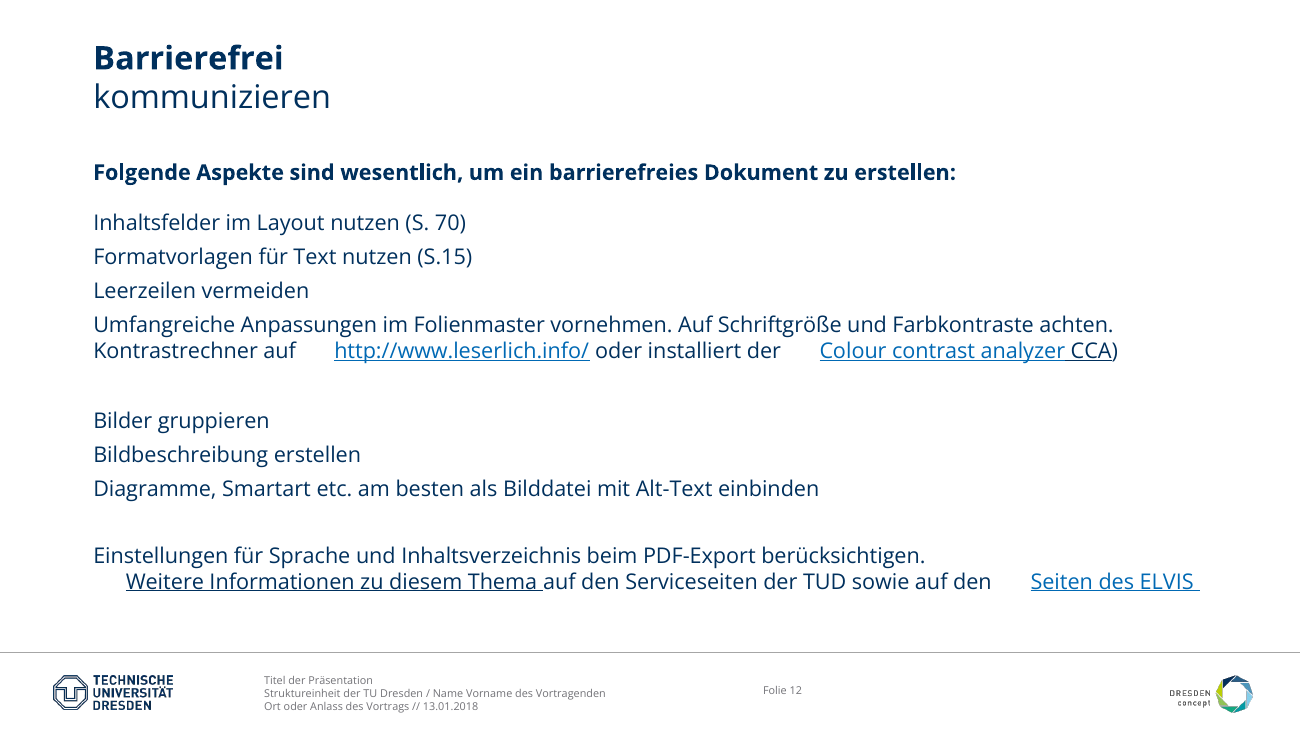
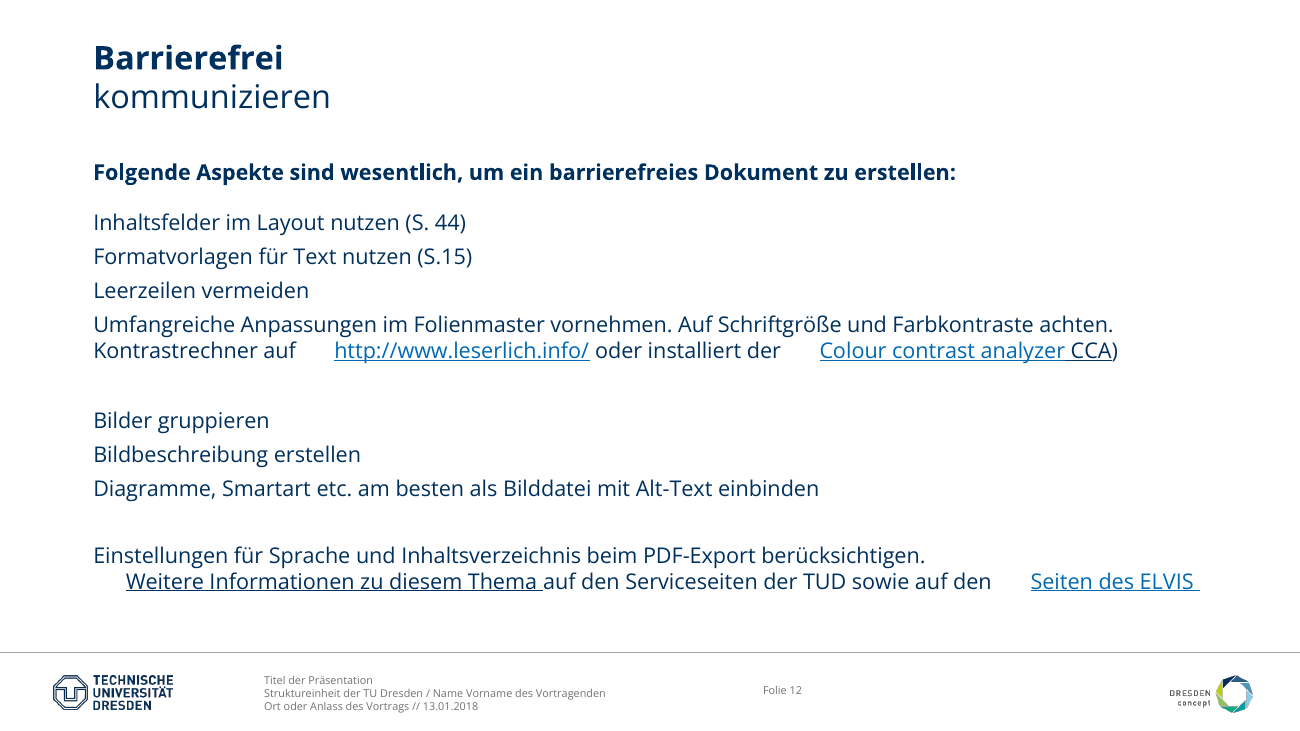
70: 70 -> 44 (450, 223)
